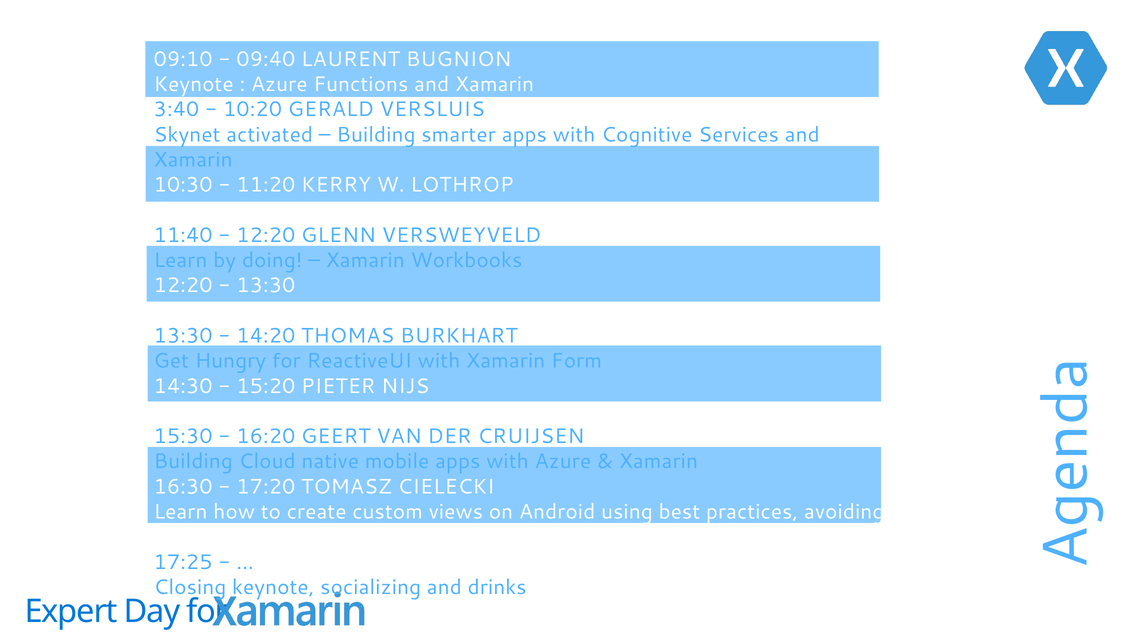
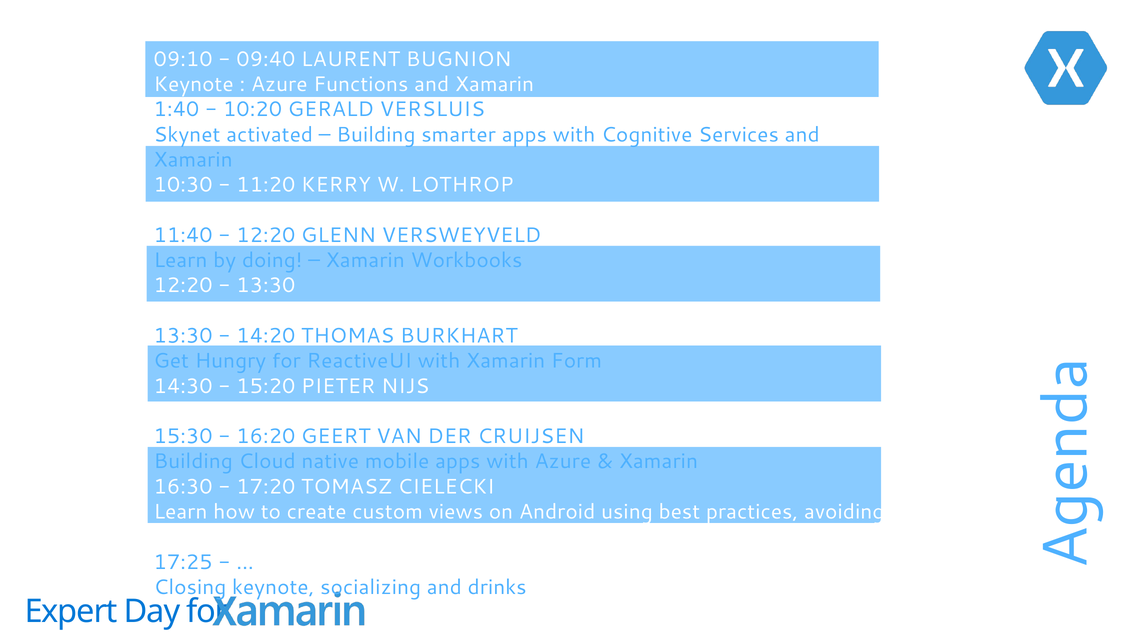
3:40: 3:40 -> 1:40 (176, 110)
